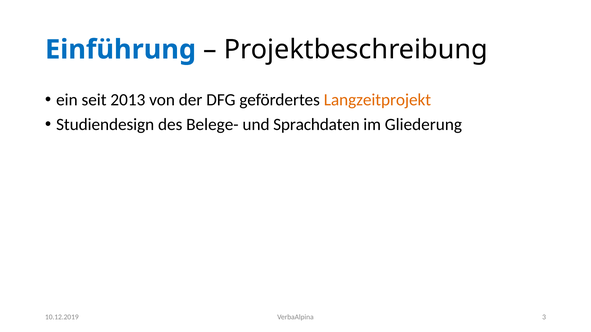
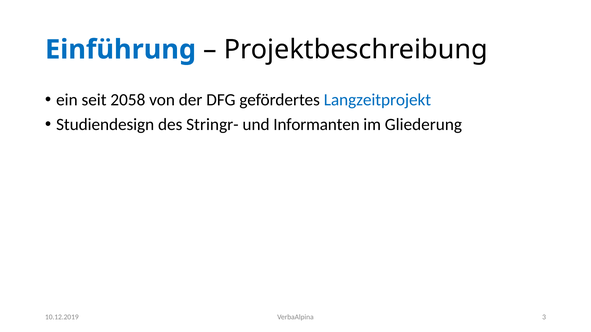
2013: 2013 -> 2058 (128, 100)
Langzeitprojekt colour: orange -> blue (377, 100)
Belege-: Belege- -> Stringr- (212, 125)
Sprachdaten: Sprachdaten -> Informanten (316, 125)
